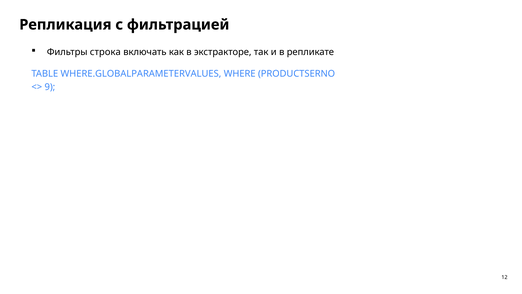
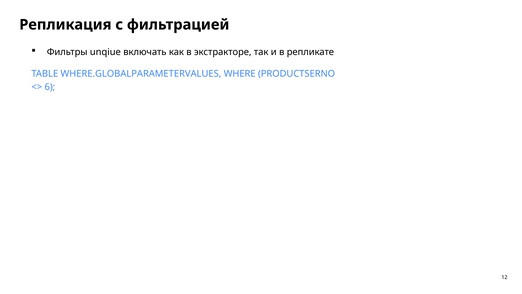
строка: строка -> unqiue (105, 52)
9: 9 -> 6 (50, 87)
